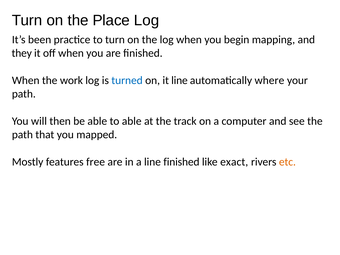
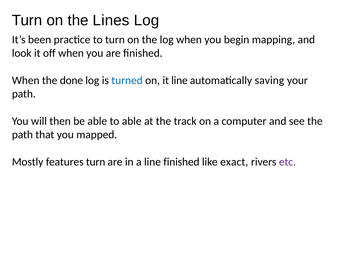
Place: Place -> Lines (111, 20)
they: they -> look (22, 53)
work: work -> done (71, 80)
where: where -> saving (269, 80)
features free: free -> turn (96, 162)
etc colour: orange -> purple (287, 162)
